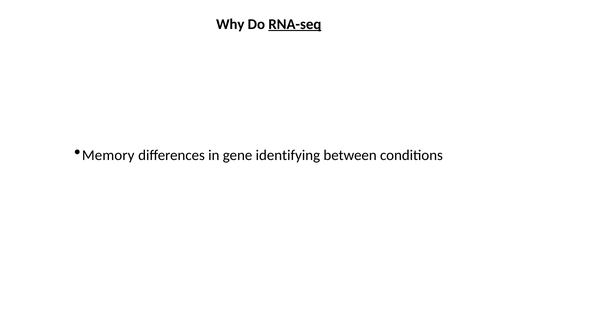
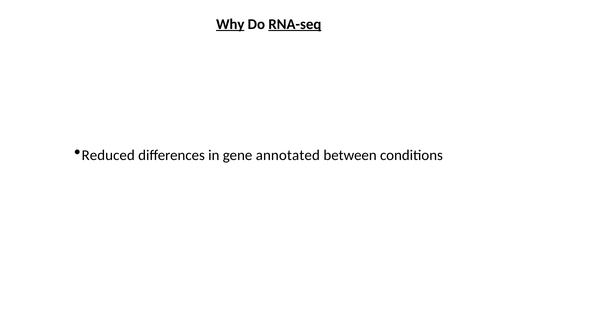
Why underline: none -> present (230, 24)
Memory: Memory -> Reduced (108, 155)
identifying: identifying -> annotated (288, 155)
